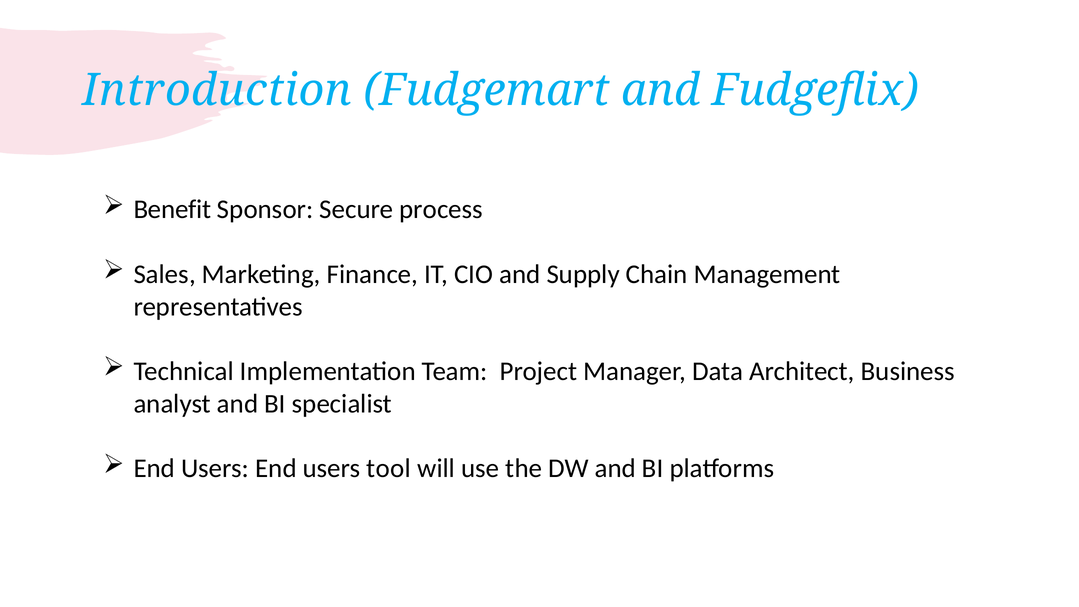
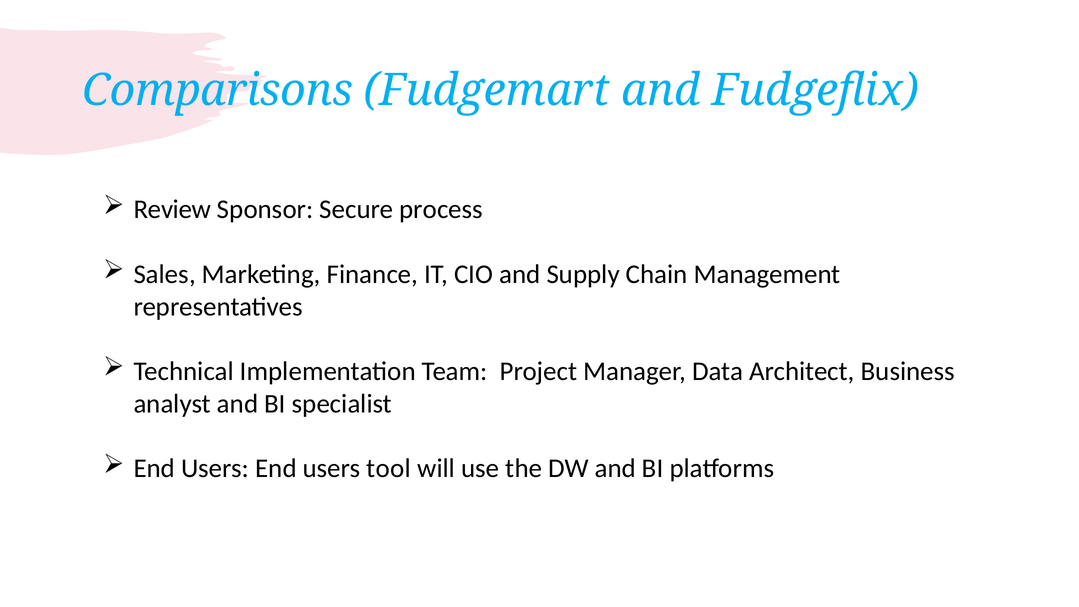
Introduction: Introduction -> Comparisons (218, 91)
Benefit: Benefit -> Review (172, 210)
